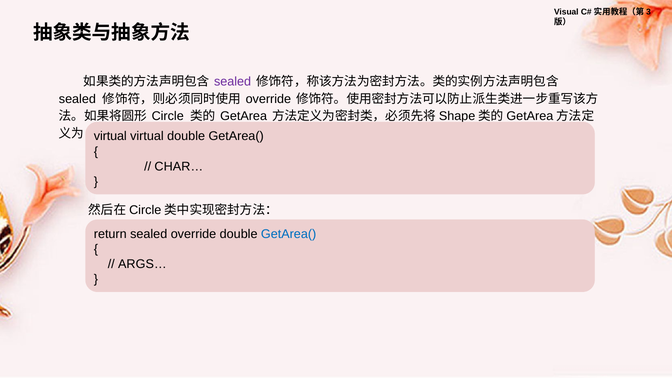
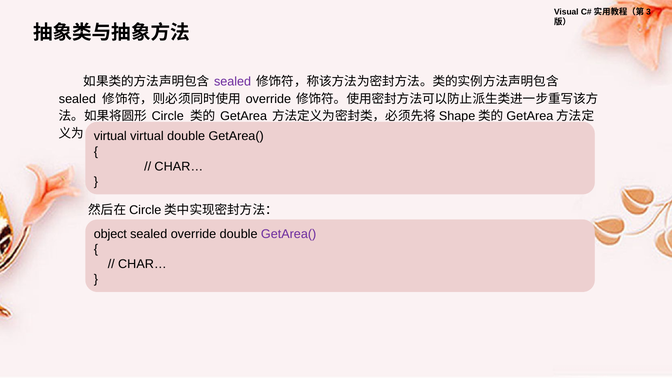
return: return -> object (110, 234)
GetArea( colour: blue -> purple (289, 234)
ARGS…: ARGS… -> CHAR… (142, 264)
